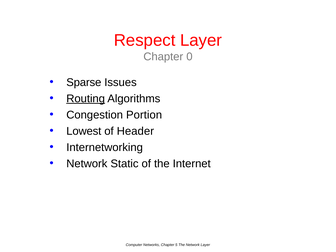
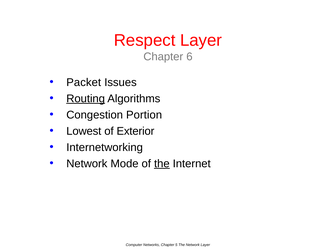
0: 0 -> 6 (189, 57)
Sparse: Sparse -> Packet (84, 82)
Header: Header -> Exterior (135, 131)
Static: Static -> Mode (125, 164)
the underline: none -> present (162, 164)
